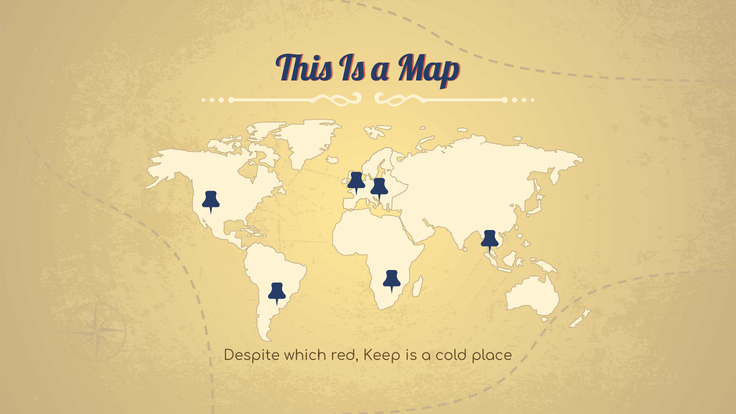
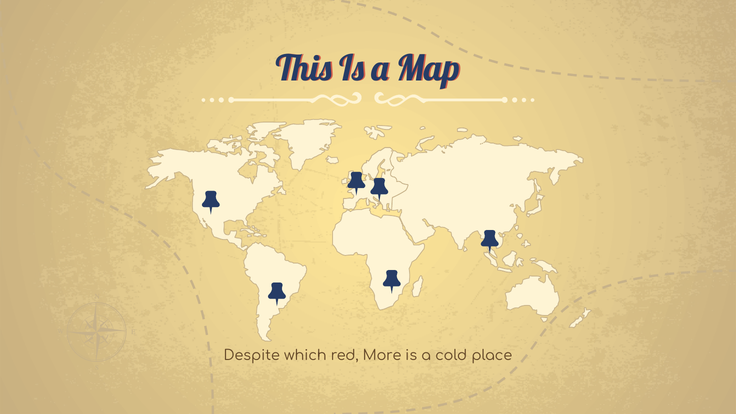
Keep: Keep -> More (382, 356)
